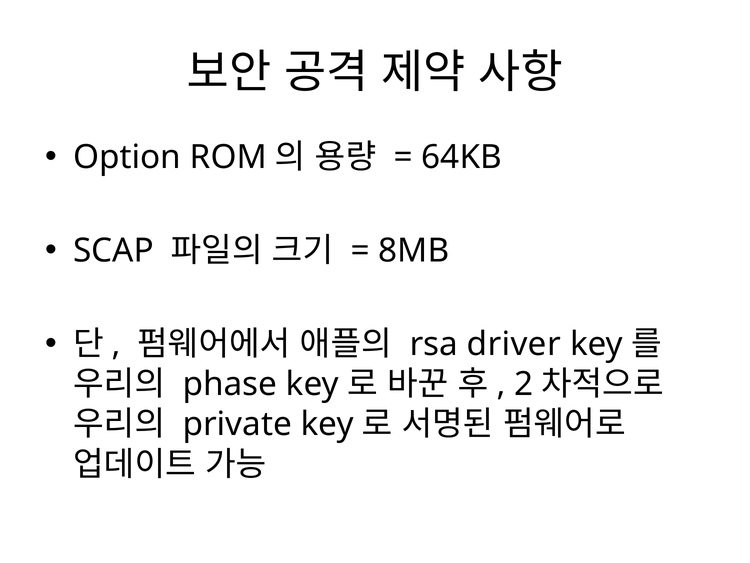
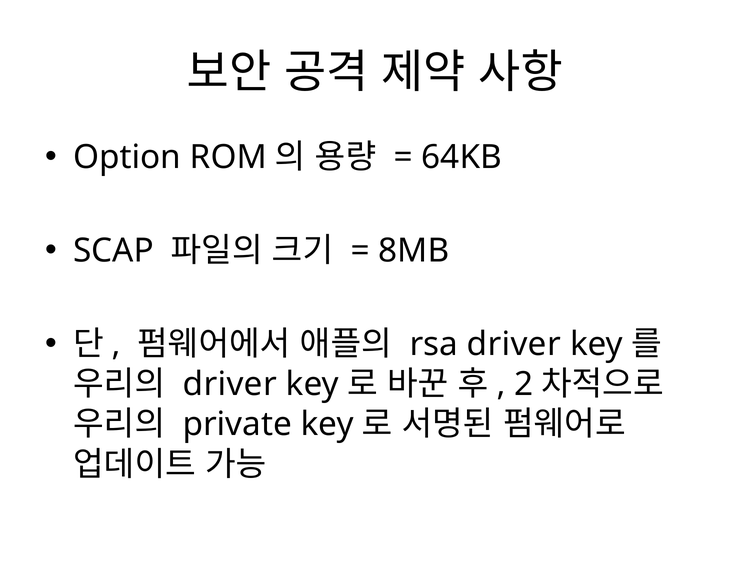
phase: phase -> driver (230, 384)
